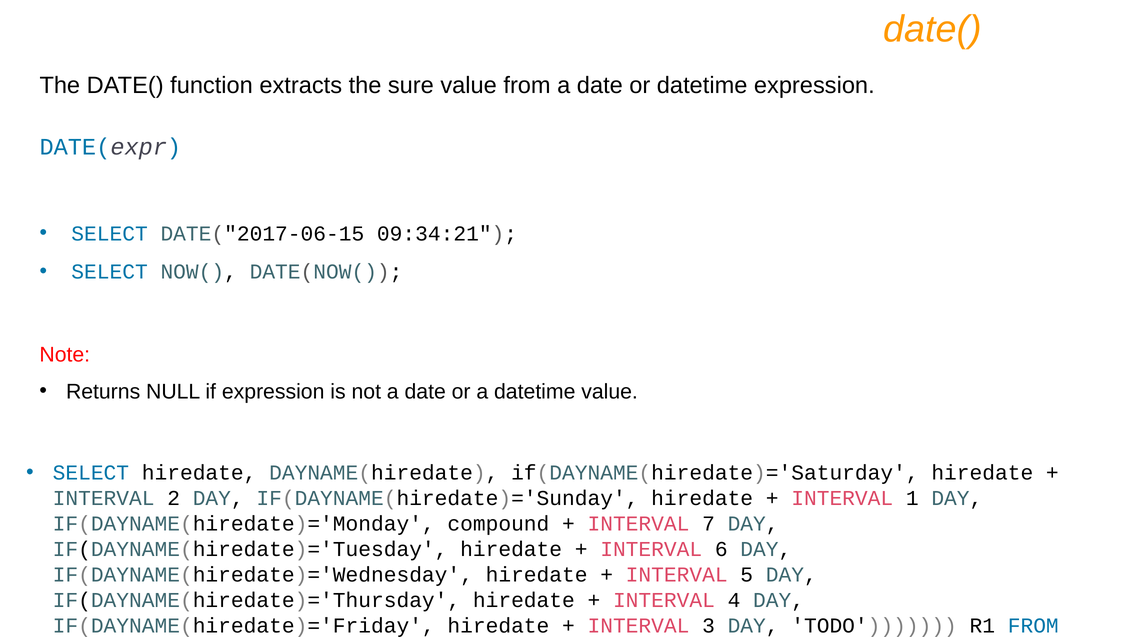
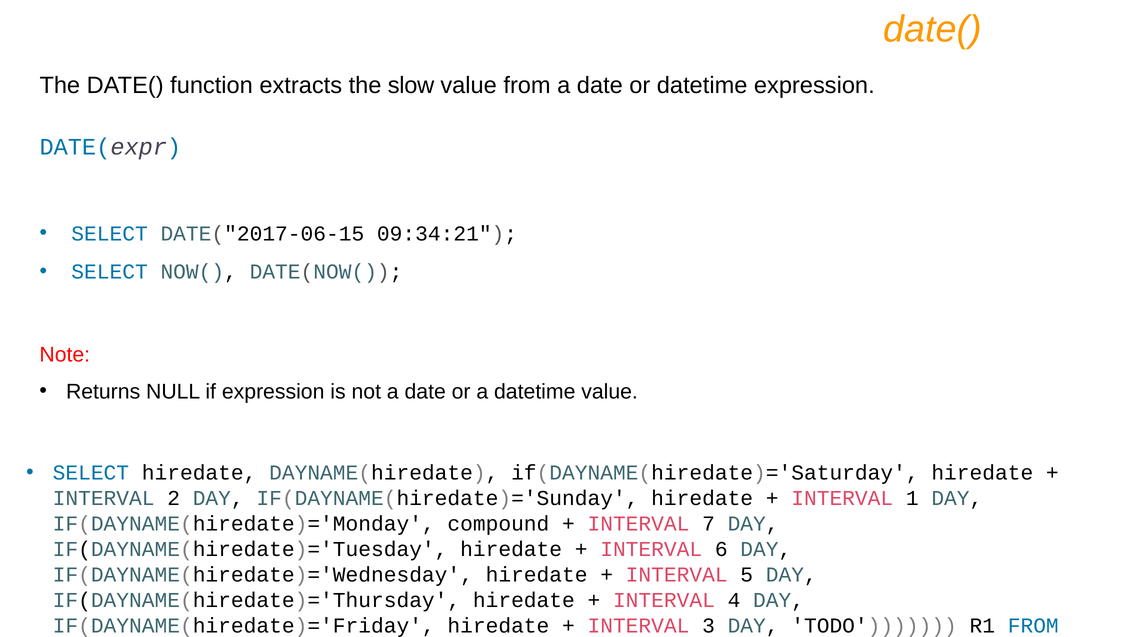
sure: sure -> slow (411, 85)
